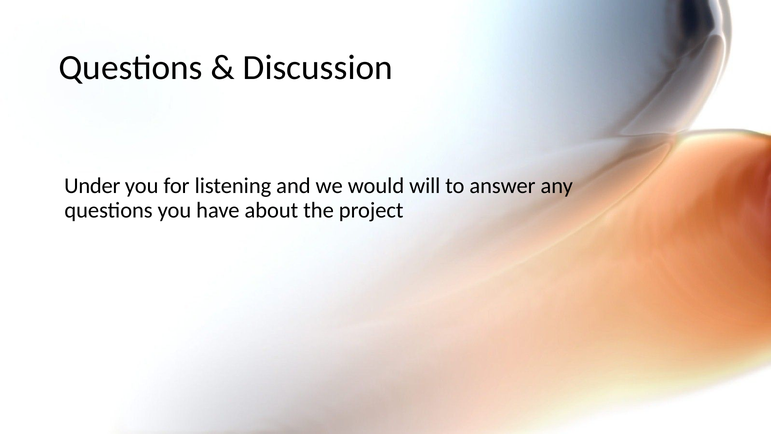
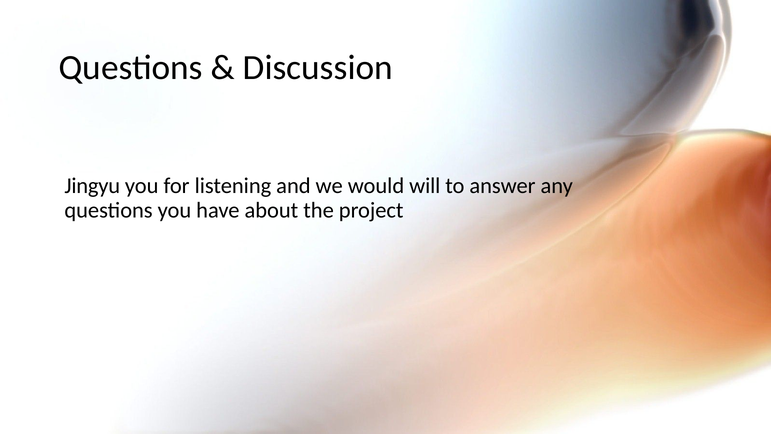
Under: Under -> Jingyu (92, 186)
